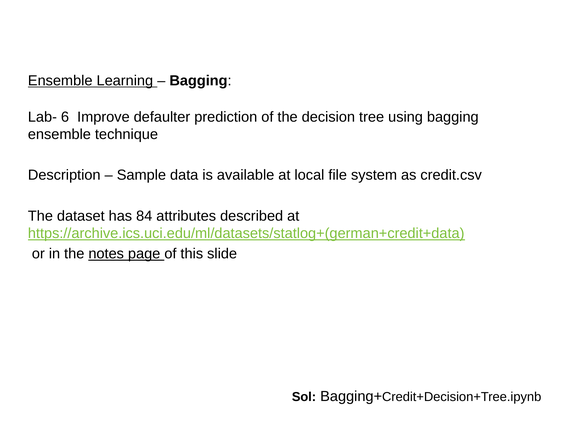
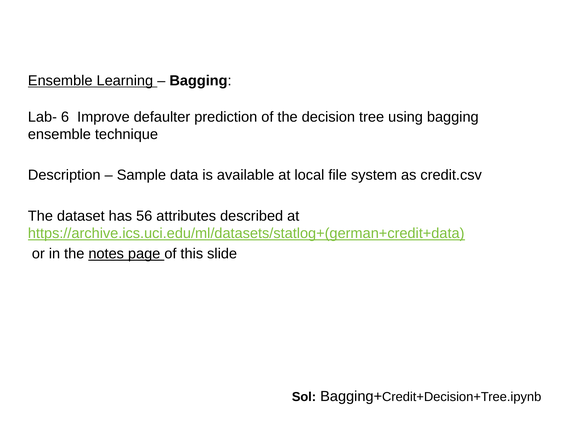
84: 84 -> 56 (144, 216)
